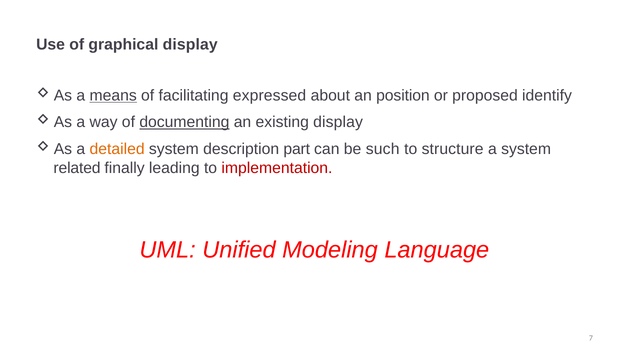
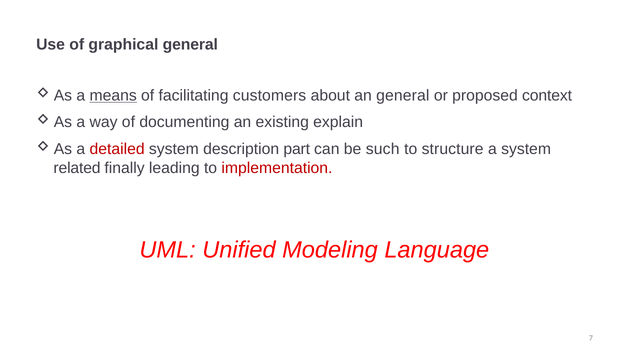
graphical display: display -> general (190, 45)
expressed: expressed -> customers (270, 95)
an position: position -> general (403, 95)
identify: identify -> context (547, 95)
documenting underline: present -> none (184, 122)
existing display: display -> explain (338, 122)
detailed colour: orange -> red (117, 149)
